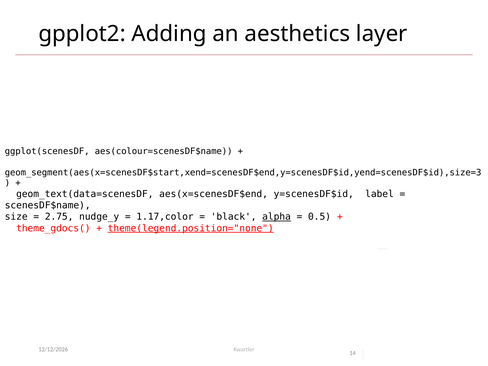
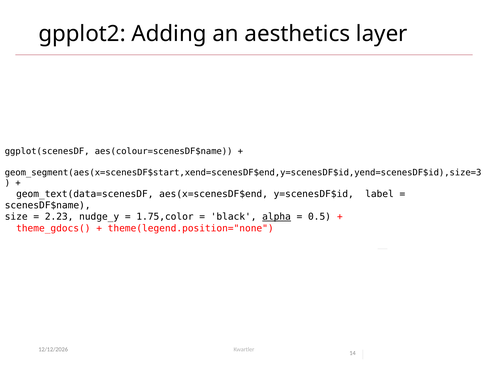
2.75: 2.75 -> 2.23 (59, 217)
1.17,color: 1.17,color -> 1.75,color (165, 217)
theme(legend.position="none underline: present -> none (191, 228)
